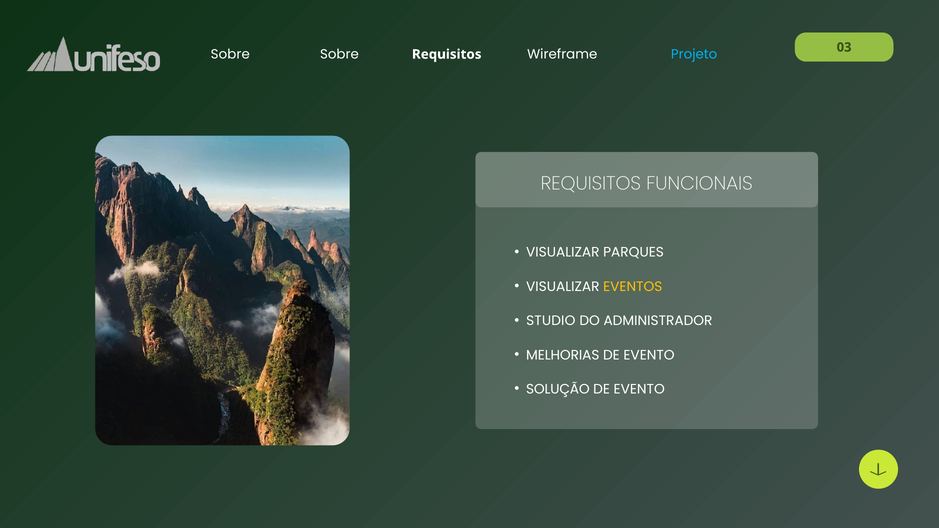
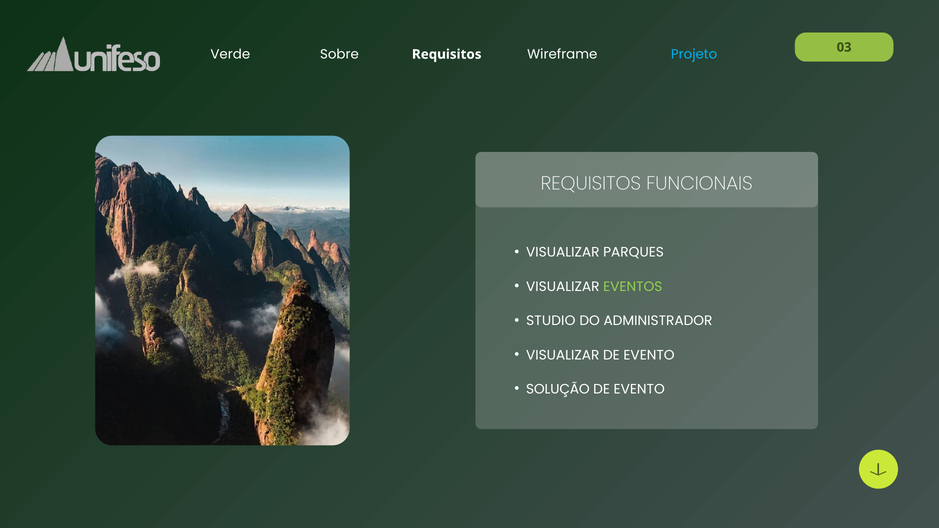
Sobre: Sobre -> Verde (230, 54)
EVENTOS colour: yellow -> light green (633, 287)
MELHORIAS: MELHORIAS -> VISUALIZAR (563, 355)
